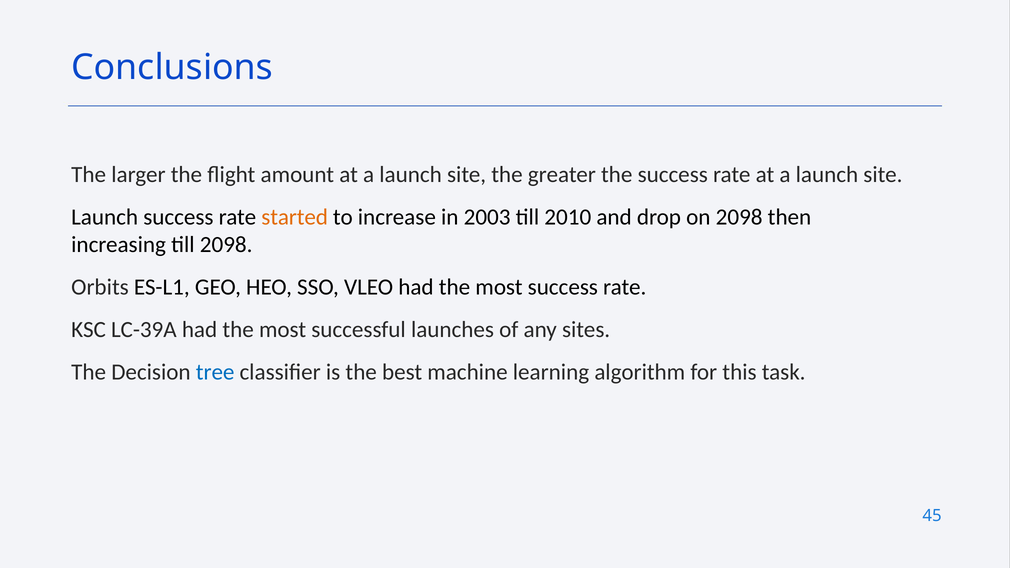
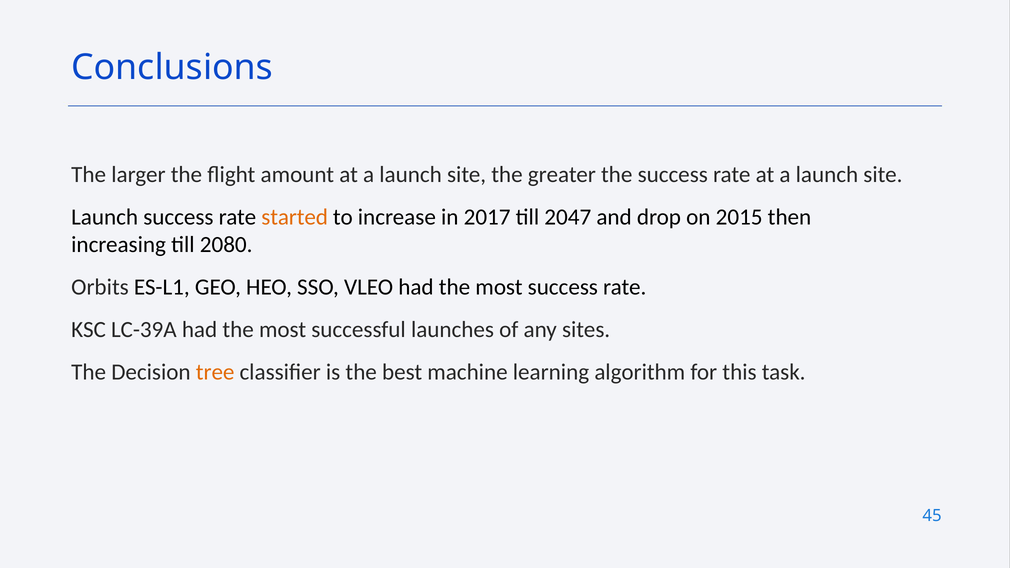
2003: 2003 -> 2017 (487, 217)
2010: 2010 -> 2047 (568, 217)
on 2098: 2098 -> 2015 (739, 217)
till 2098: 2098 -> 2080 (226, 245)
tree colour: blue -> orange (215, 372)
